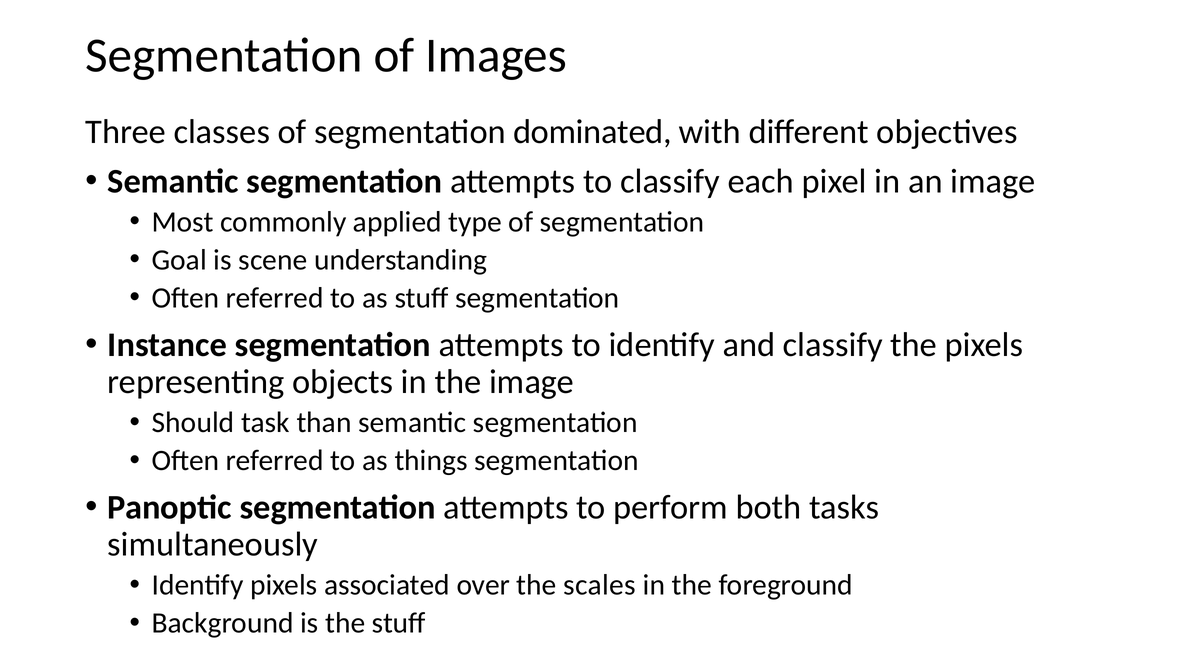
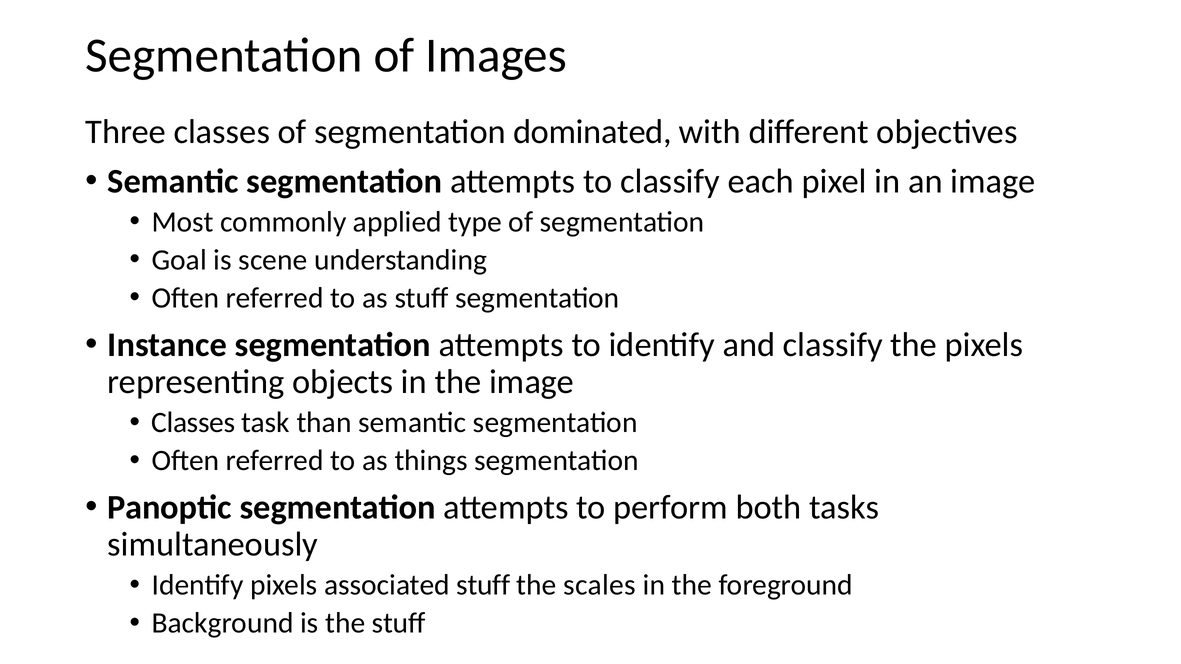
Should: Should -> Classes (193, 423)
associated over: over -> stuff (483, 585)
